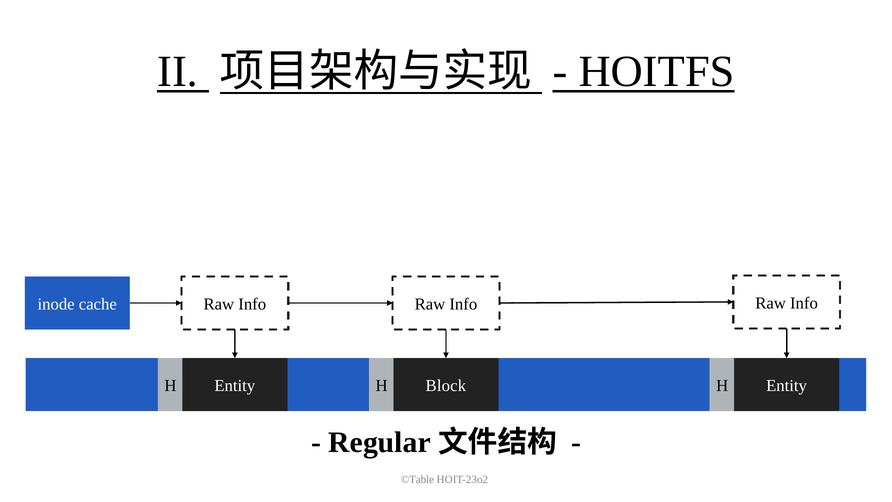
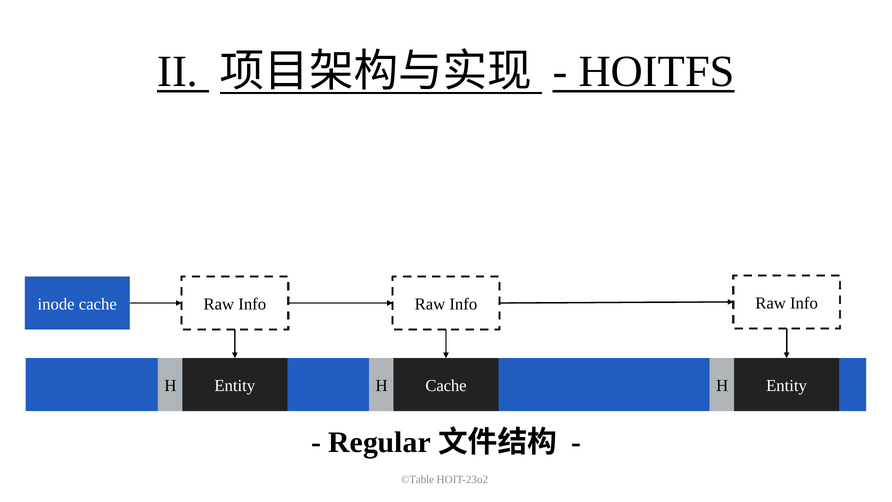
Block: Block -> Cache (446, 386)
